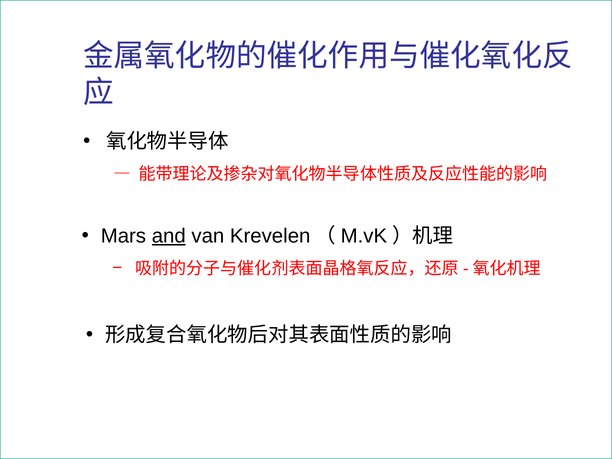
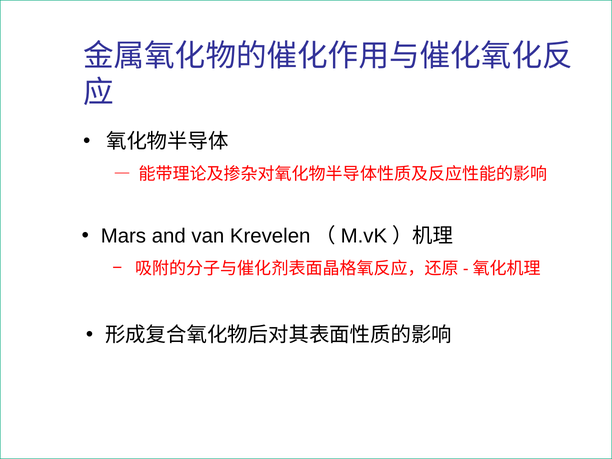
and underline: present -> none (169, 236)
